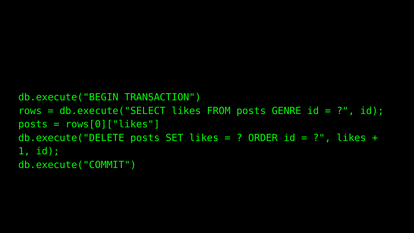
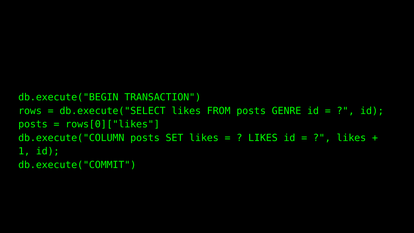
db.execute("DELETE: db.execute("DELETE -> db.execute("COLUMN (71, 138)
ORDER: ORDER -> LIKES (263, 138)
